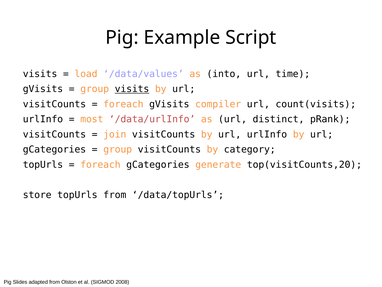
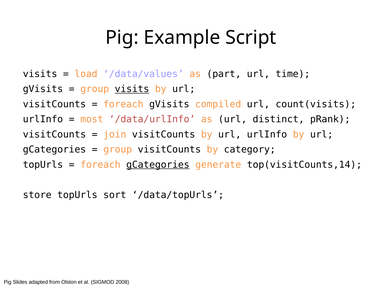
into: into -> part (224, 74)
compiler: compiler -> compiled (218, 104)
gCategories underline: none -> present (158, 164)
top(visitCounts,20: top(visitCounts,20 -> top(visitCounts,14 (304, 164)
topUrls from: from -> sort (115, 195)
